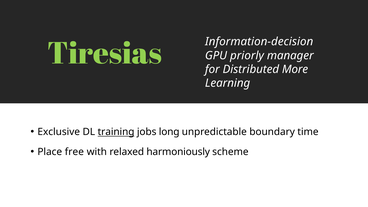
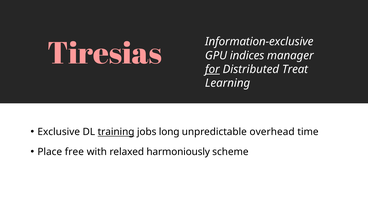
Information-decision: Information-decision -> Information-exclusive (259, 42)
Tiresias colour: light green -> pink (105, 54)
priorly: priorly -> indices (247, 55)
for underline: none -> present (212, 69)
More: More -> Treat (295, 69)
boundary: boundary -> overhead (272, 132)
